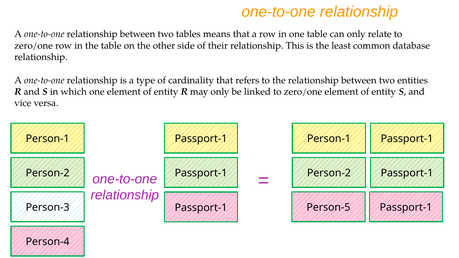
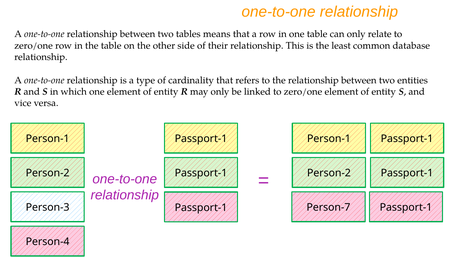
Person-5: Person-5 -> Person-7 (328, 208)
